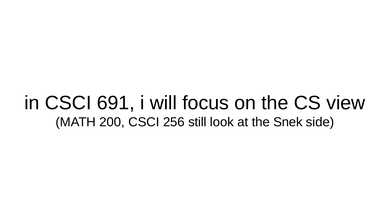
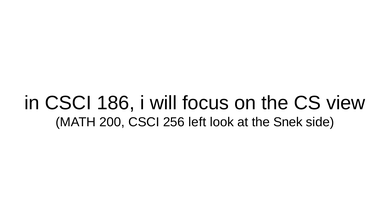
691: 691 -> 186 (116, 103)
still: still -> left (197, 122)
